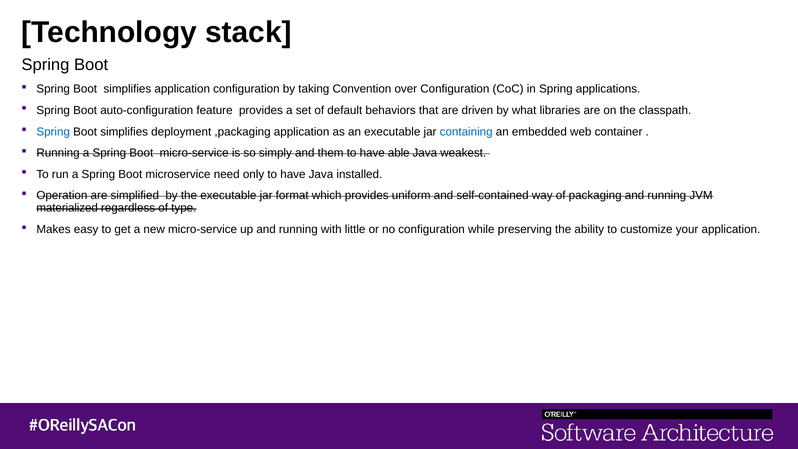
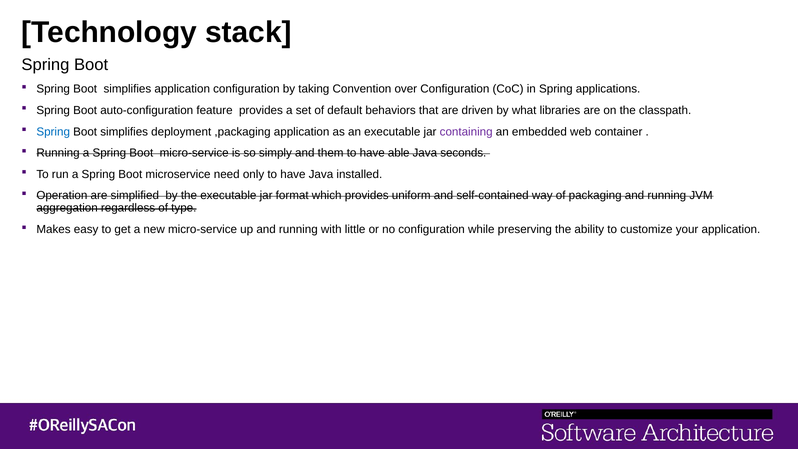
containing colour: blue -> purple (466, 132)
weakest: weakest -> seconds (463, 153)
materialized: materialized -> aggregation (67, 208)
